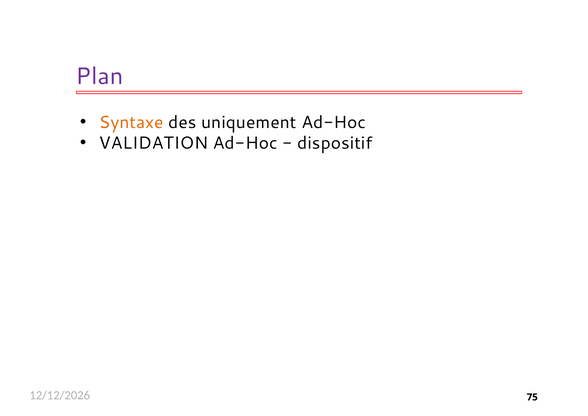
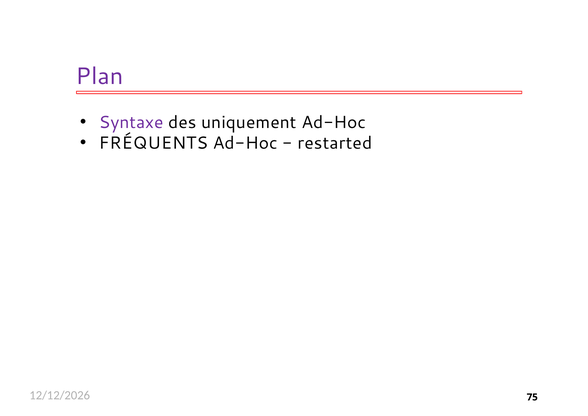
Syntaxe colour: orange -> purple (131, 122)
VALIDATION: VALIDATION -> FRÉQUENTS (154, 143)
dispositif: dispositif -> restarted (335, 143)
